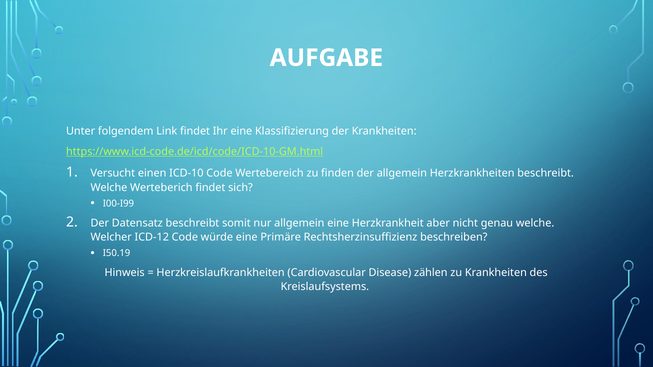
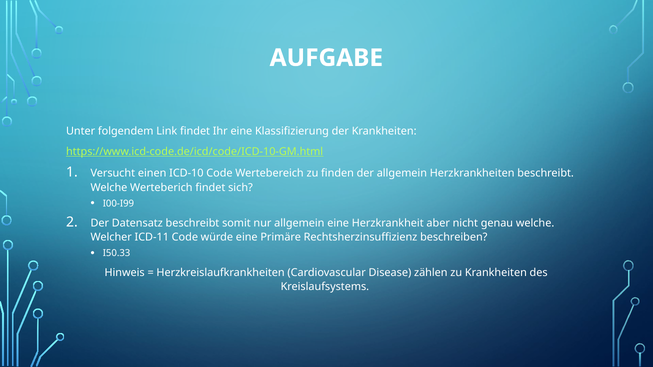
ICD-12: ICD-12 -> ICD-11 (152, 237)
I50.19: I50.19 -> I50.33 (117, 253)
